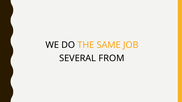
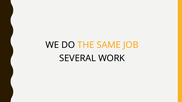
FROM: FROM -> WORK (112, 58)
